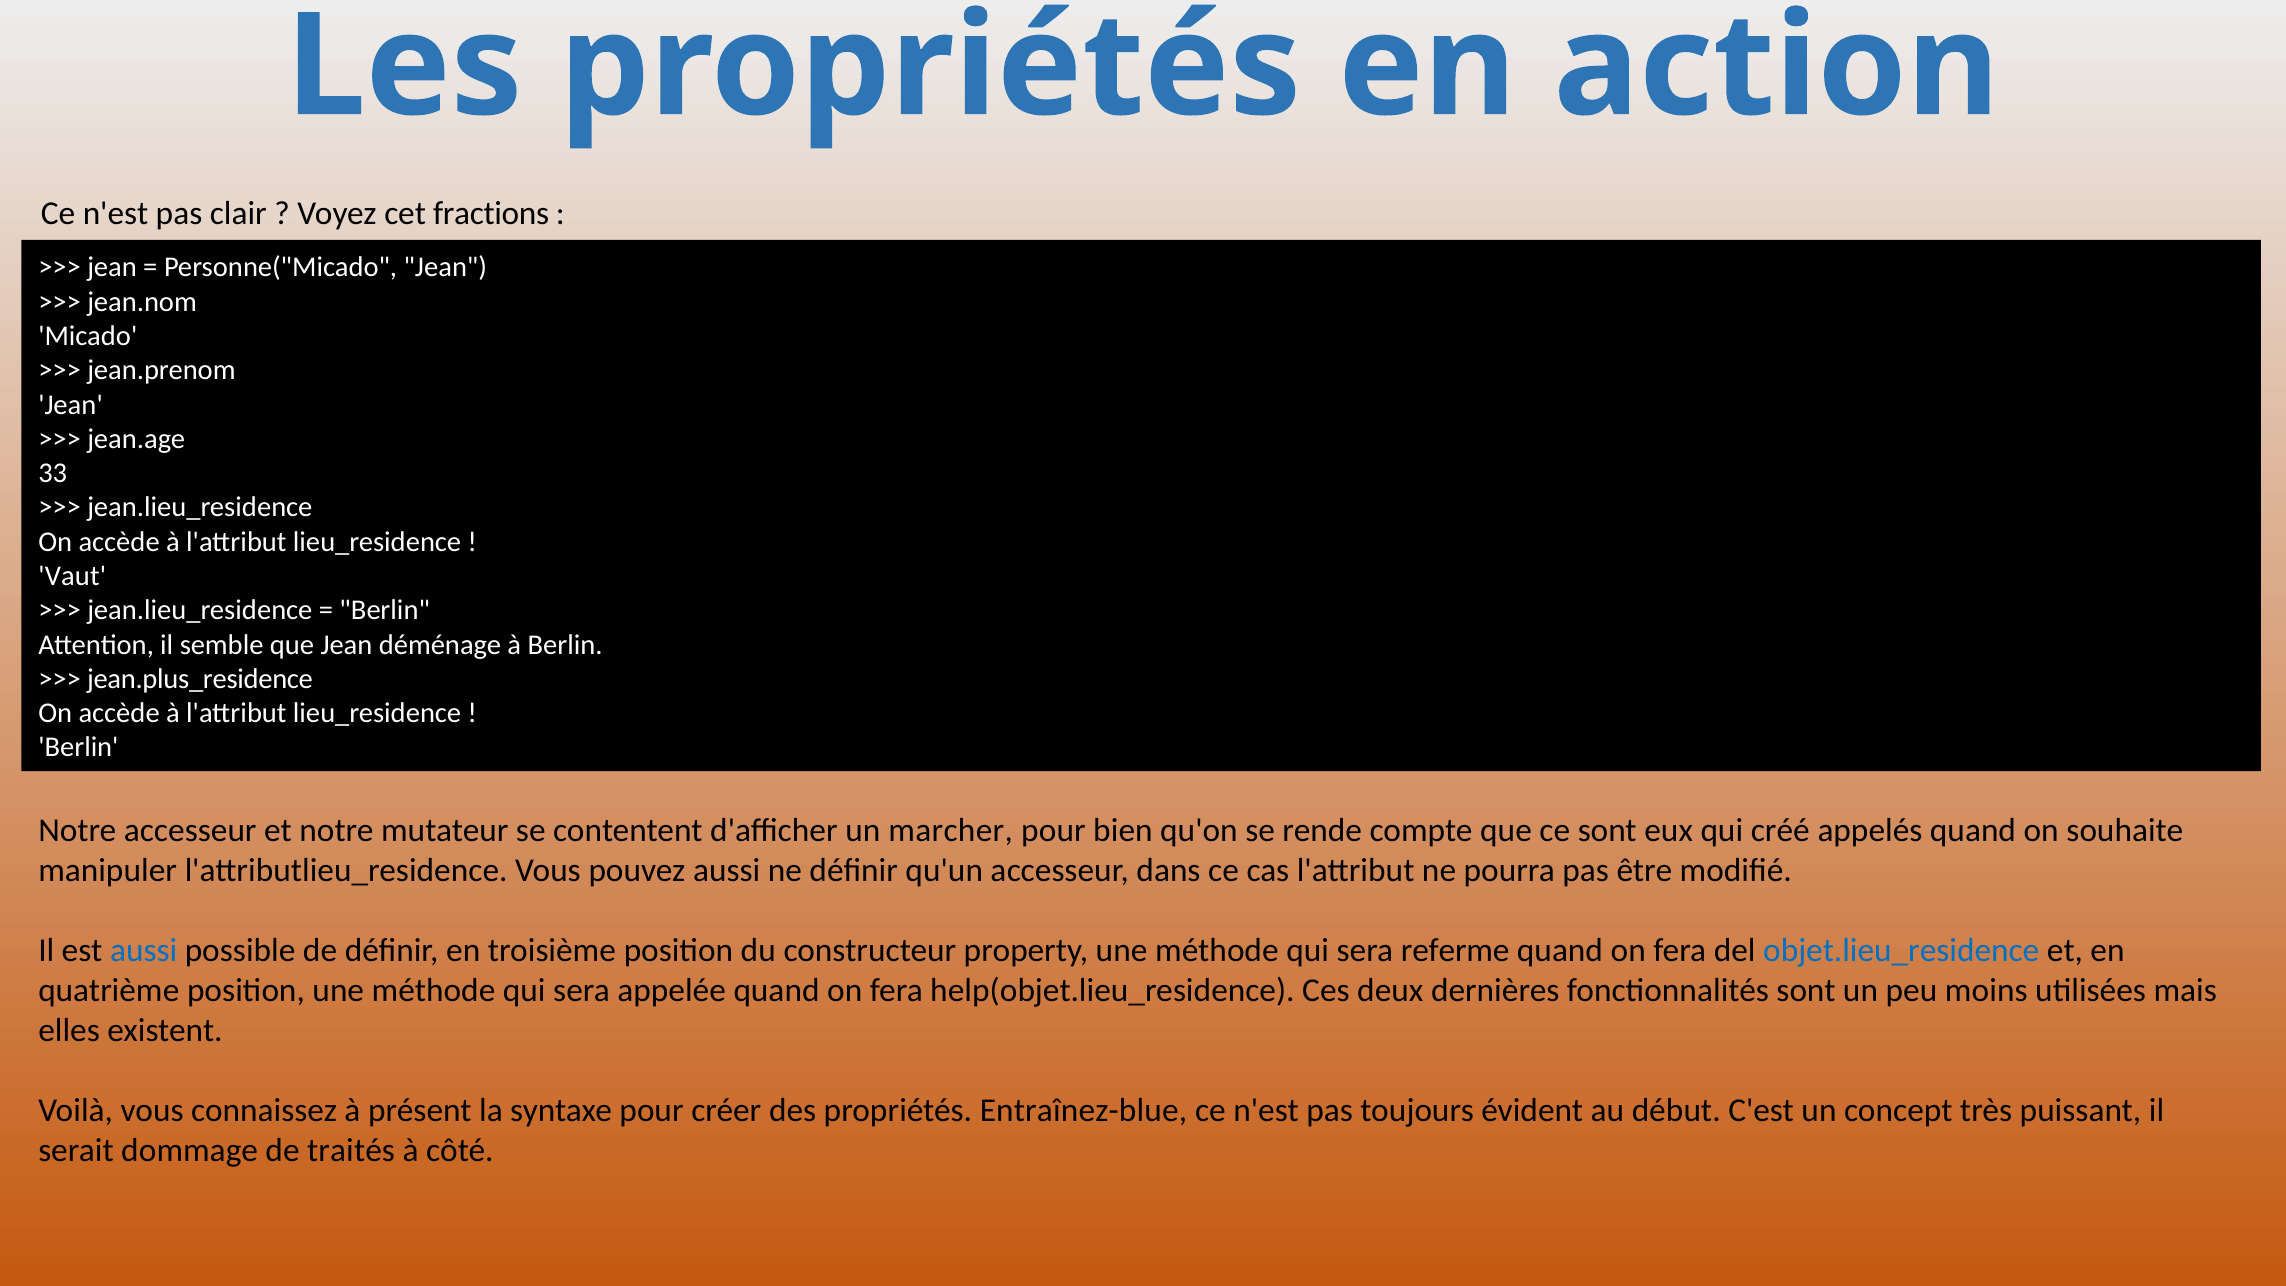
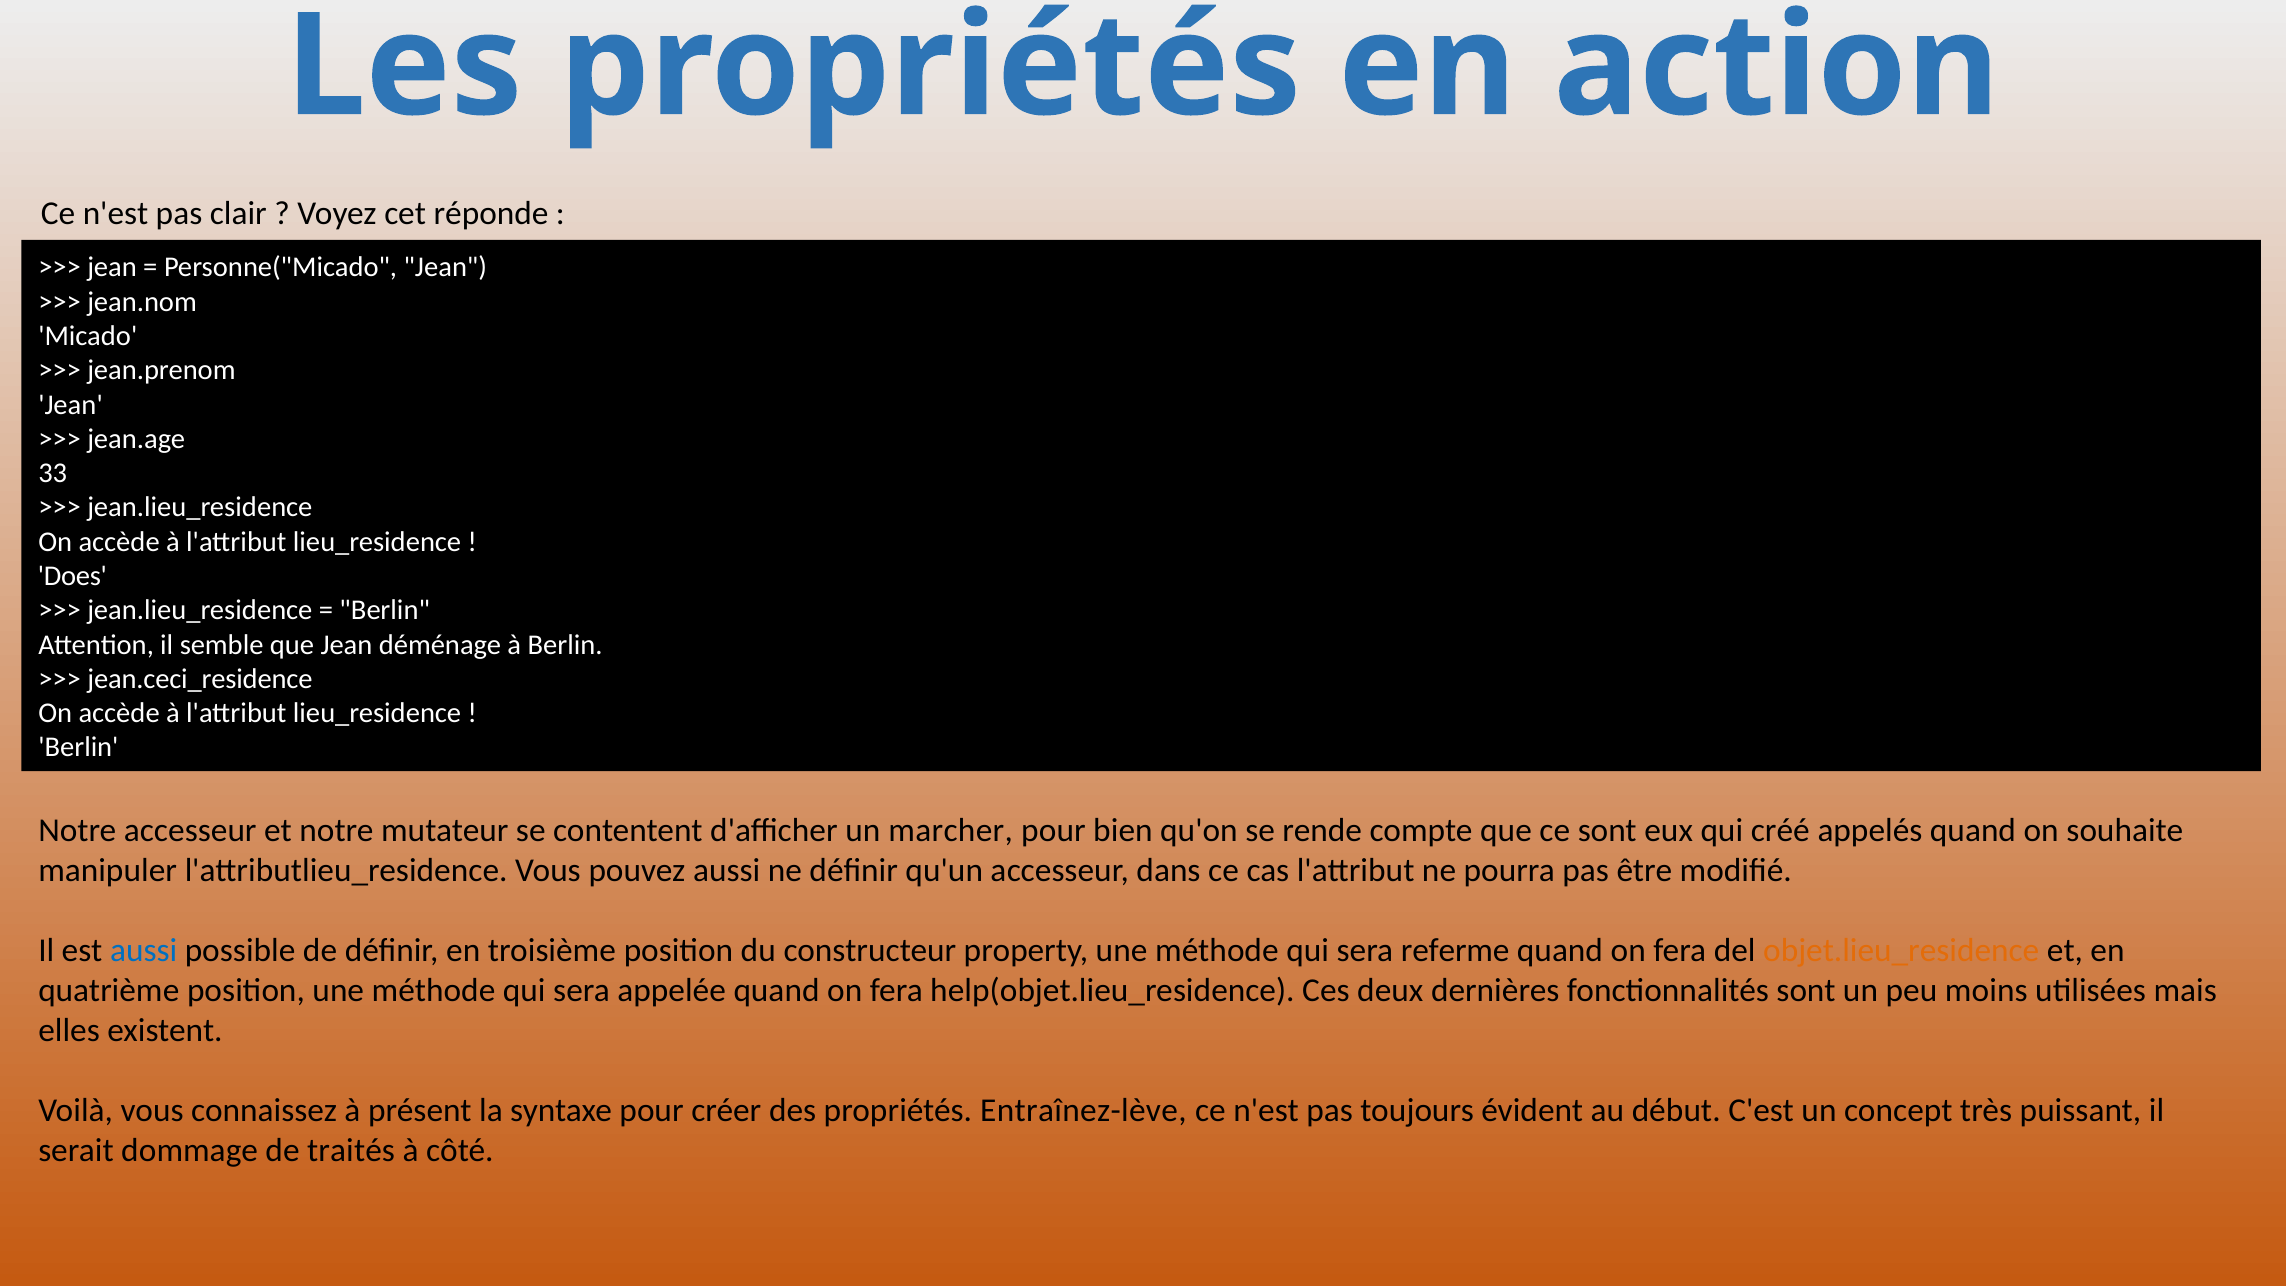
fractions: fractions -> réponde (491, 213)
Vaut: Vaut -> Does (72, 576)
jean.plus_residence: jean.plus_residence -> jean.ceci_residence (200, 679)
objet.lieu_residence colour: blue -> orange (1901, 951)
Entraînez-blue: Entraînez-blue -> Entraînez-lève (1083, 1111)
